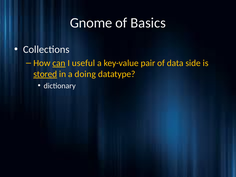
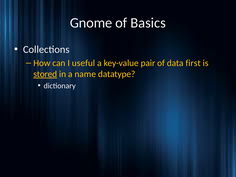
can underline: present -> none (59, 63)
side: side -> first (193, 63)
doing: doing -> name (85, 74)
